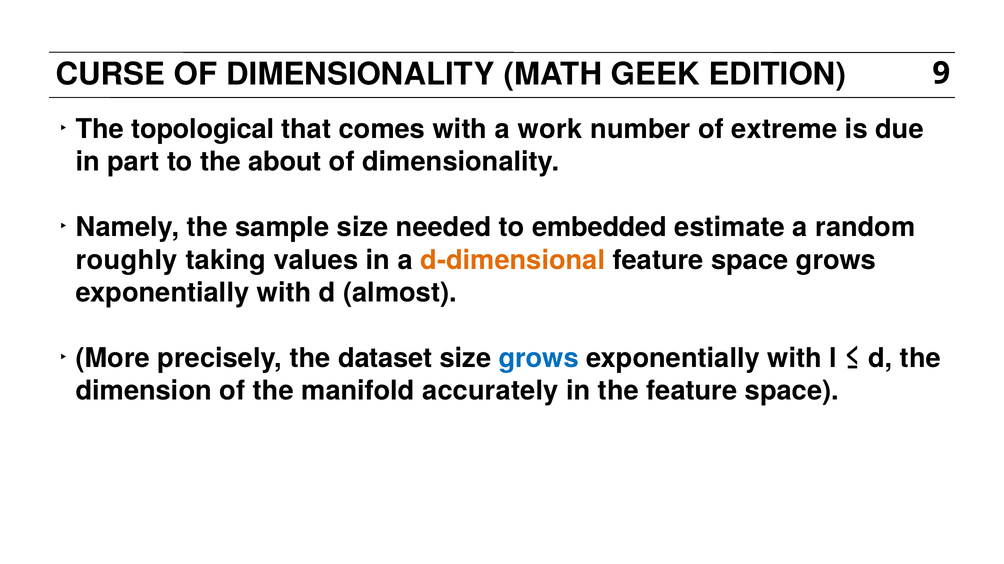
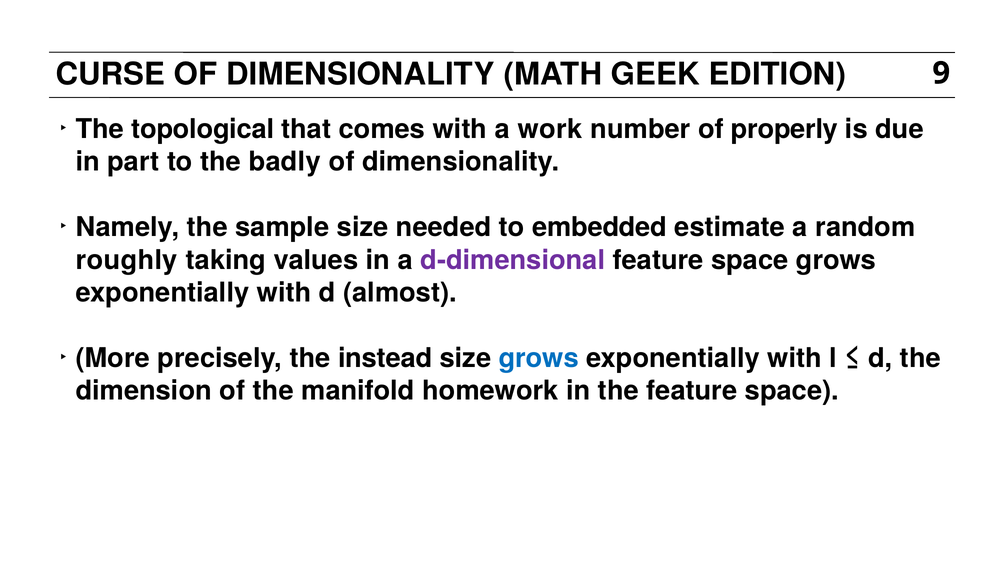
extreme: extreme -> properly (784, 129)
about: about -> badly (285, 162)
d-dimensional colour: orange -> purple (513, 260)
dataset: dataset -> instead (385, 358)
accurately: accurately -> homework (490, 391)
